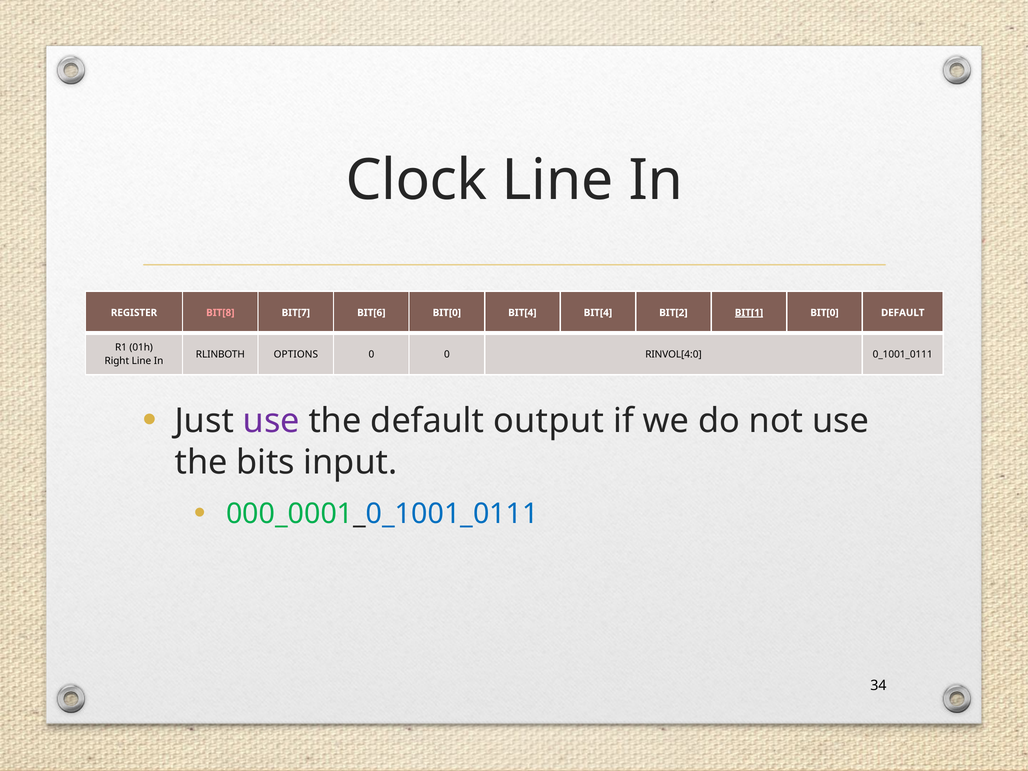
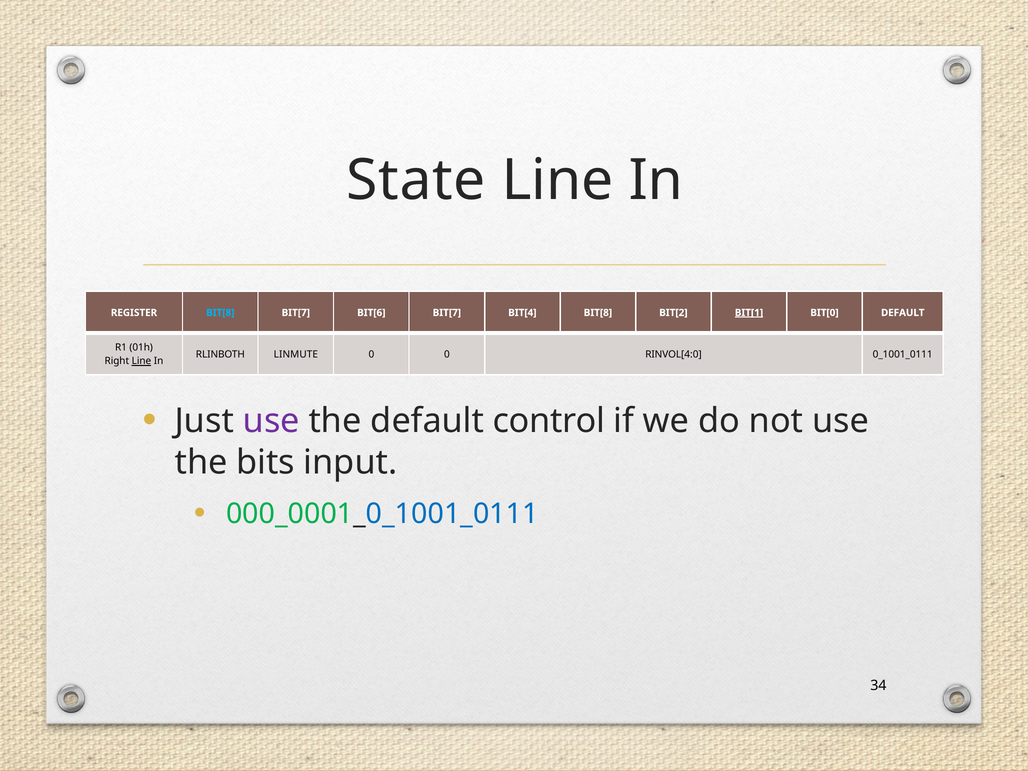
Clock: Clock -> State (416, 180)
BIT[8 colour: pink -> light blue (220, 313)
BIT[6 BIT[0: BIT[0 -> BIT[7 (447, 313)
BIT[4 BIT[4: BIT[4 -> BIT[8 (598, 313)
OPTIONS: OPTIONS -> LINMUTE (296, 354)
Line underline: none -> present (141, 361)
output: output -> control (549, 421)
